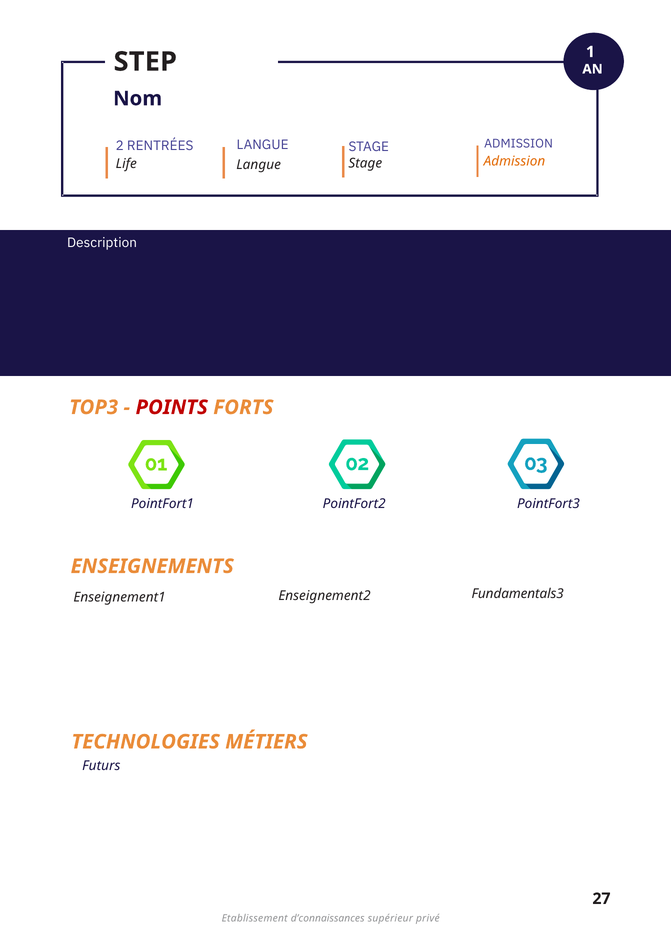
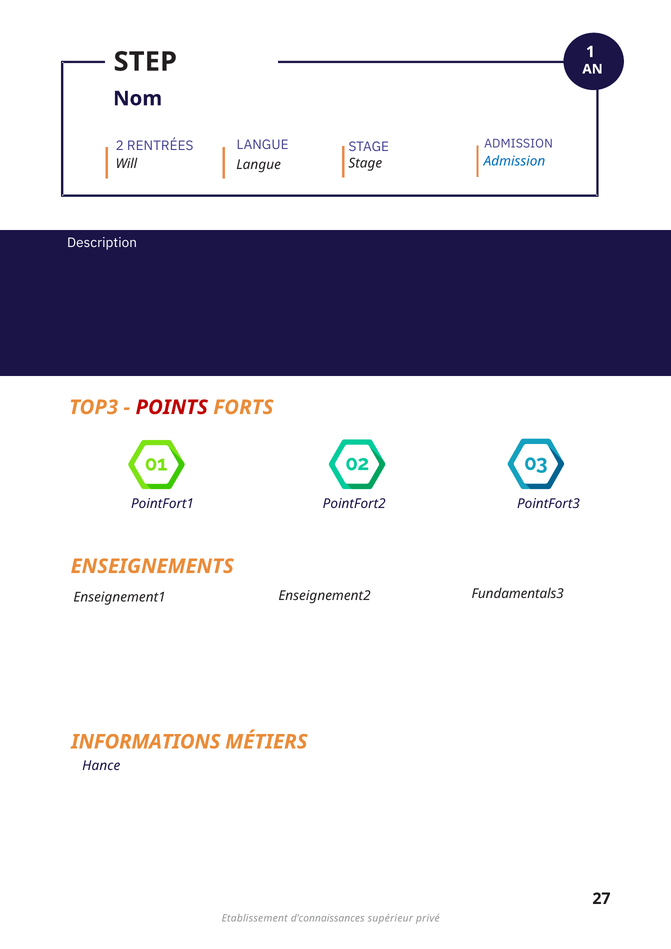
Admission colour: orange -> blue (514, 161)
Life: Life -> Will (126, 164)
TECHNOLOGIES: TECHNOLOGIES -> INFORMATIONS (146, 742)
Futurs: Futurs -> Hance (101, 766)
